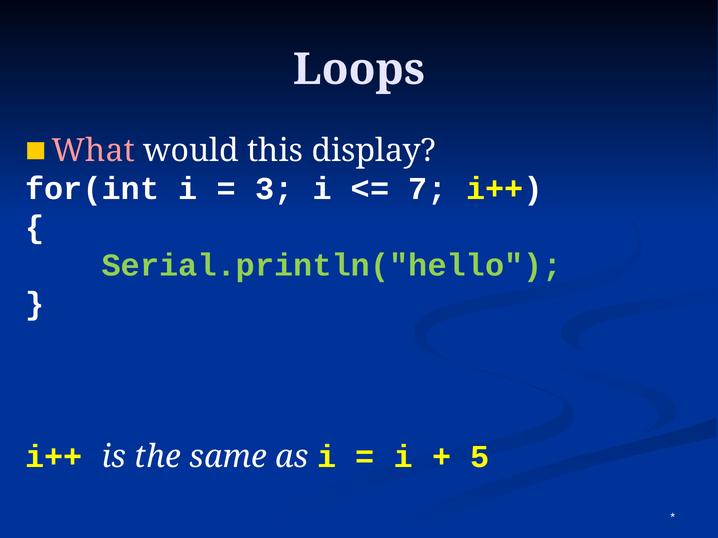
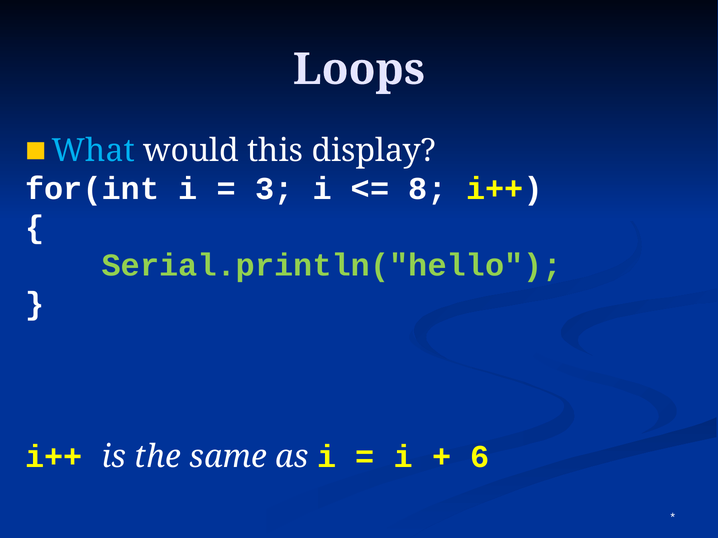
What colour: pink -> light blue (93, 151)
7: 7 -> 8 (428, 189)
5: 5 -> 6 (480, 457)
